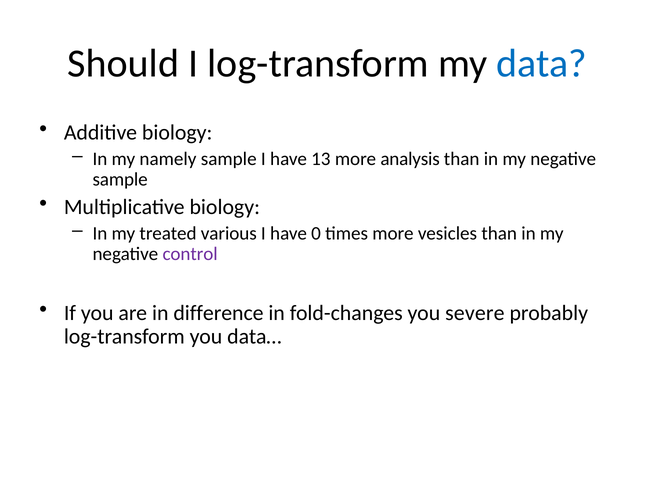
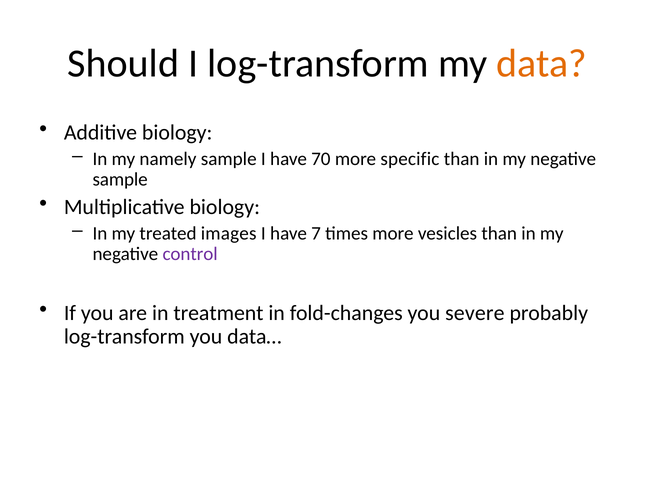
data colour: blue -> orange (542, 63)
13: 13 -> 70 (321, 159)
analysis: analysis -> specific (410, 159)
various: various -> images (229, 234)
0: 0 -> 7 (316, 234)
difference: difference -> treatment (218, 313)
